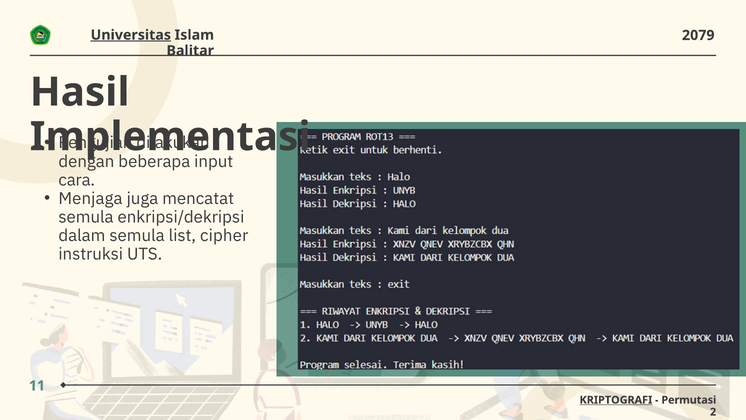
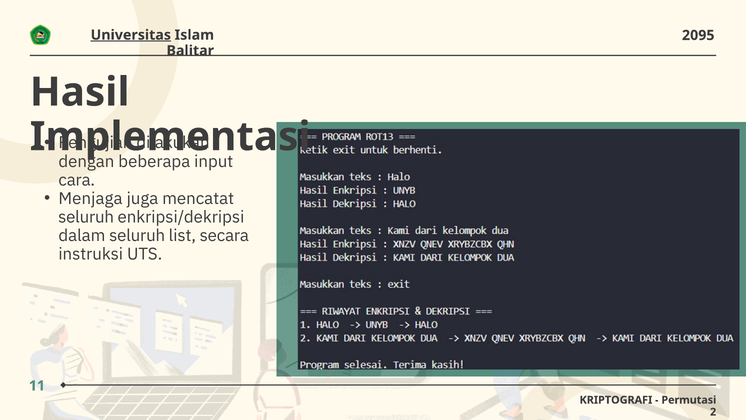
2079: 2079 -> 2095 (698, 35)
semula: semula -> seluruh (86, 217)
dalam semula: semula -> seluruh (137, 235)
cipher: cipher -> secara (224, 235)
KRIPTOGRAFI underline: present -> none (616, 400)
